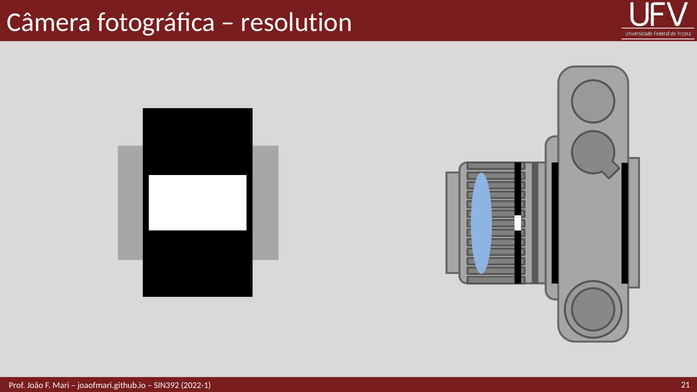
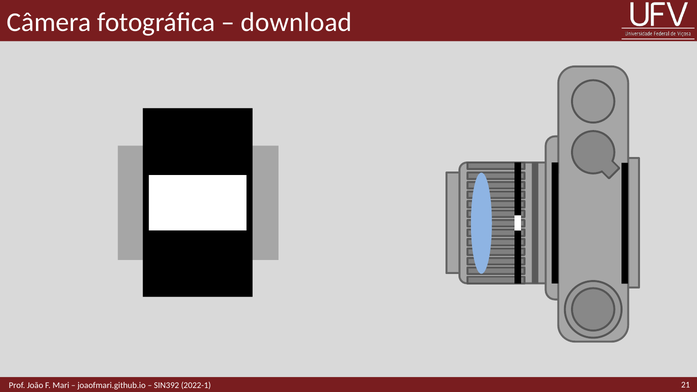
resolution: resolution -> download (297, 22)
